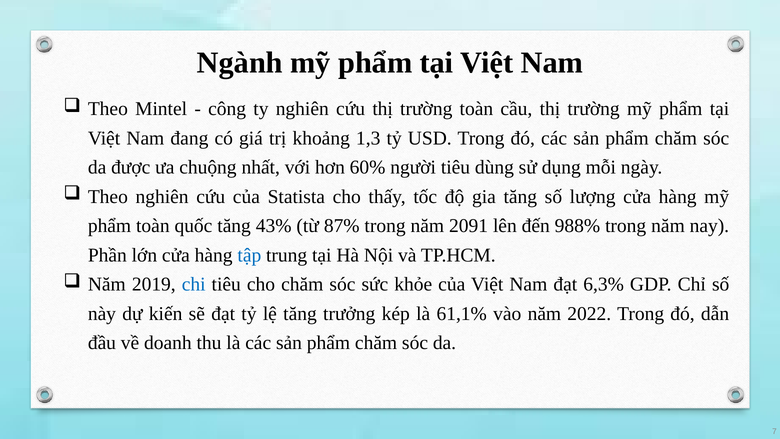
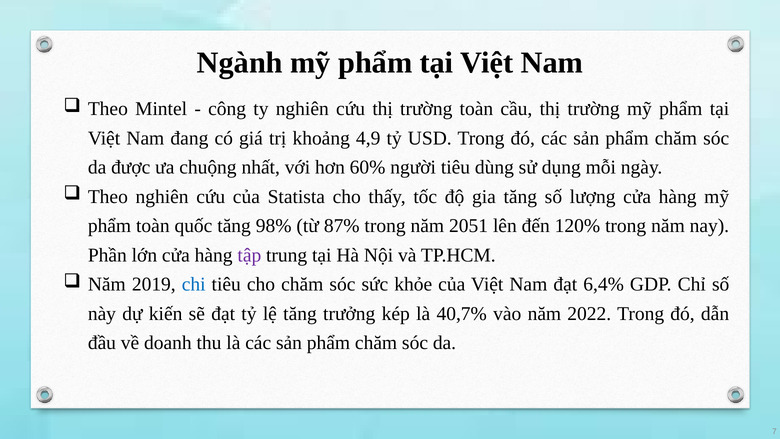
1,3: 1,3 -> 4,9 (368, 138)
43%: 43% -> 98% (274, 226)
2091: 2091 -> 2051 (469, 226)
988%: 988% -> 120% (577, 226)
tập colour: blue -> purple (249, 255)
6,3%: 6,3% -> 6,4% (604, 284)
61,1%: 61,1% -> 40,7% (462, 314)
